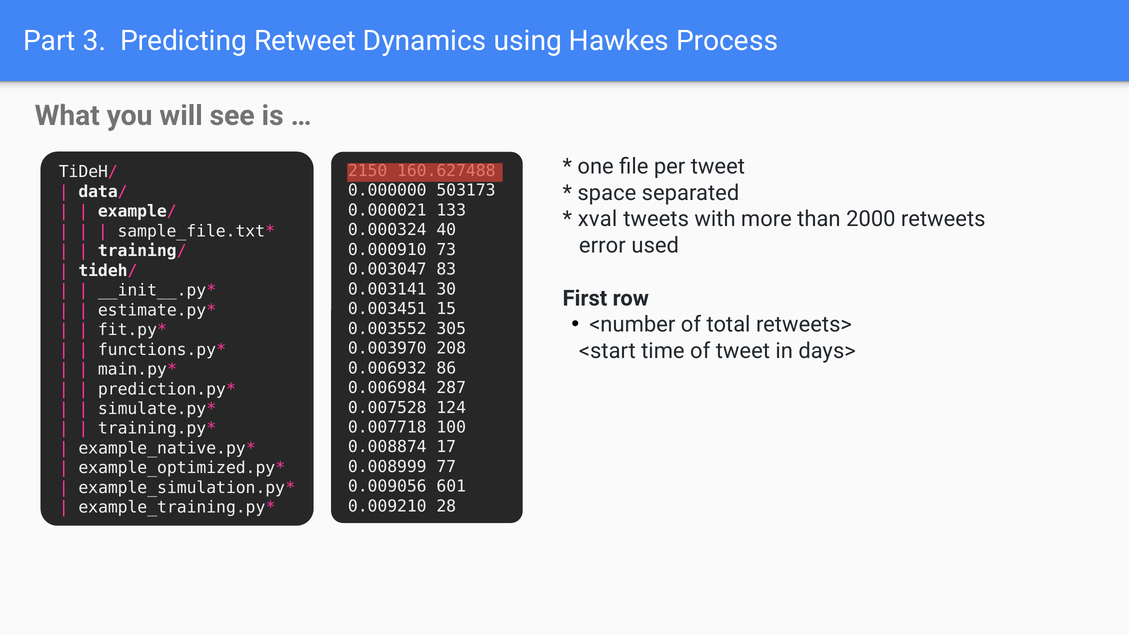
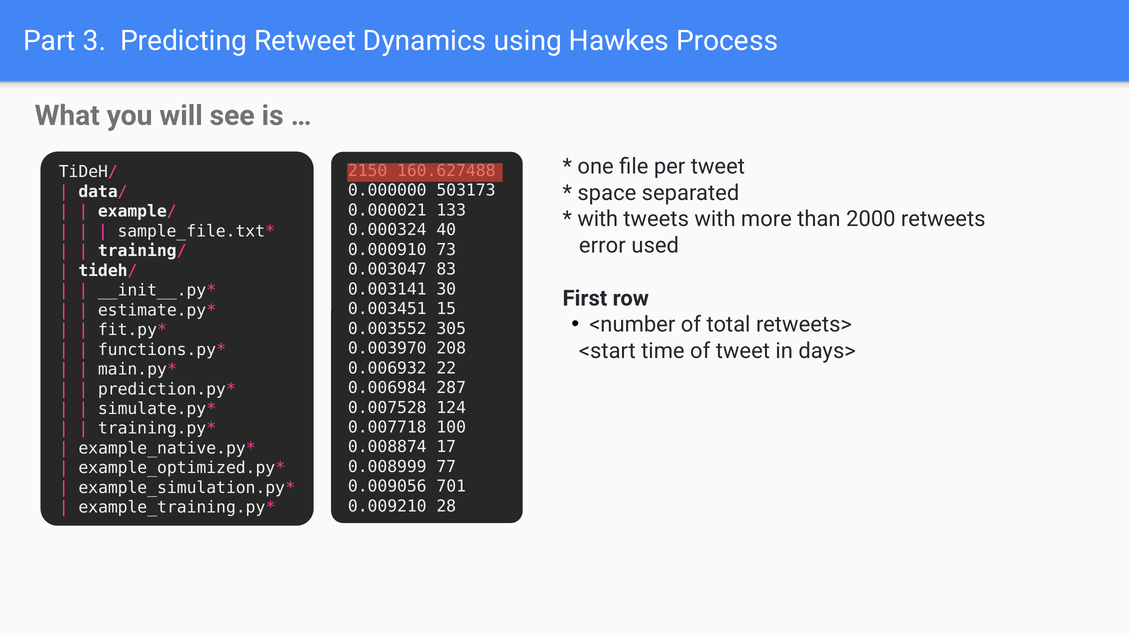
xval: xval -> with (598, 219)
86: 86 -> 22 (446, 368)
601: 601 -> 701 (451, 487)
